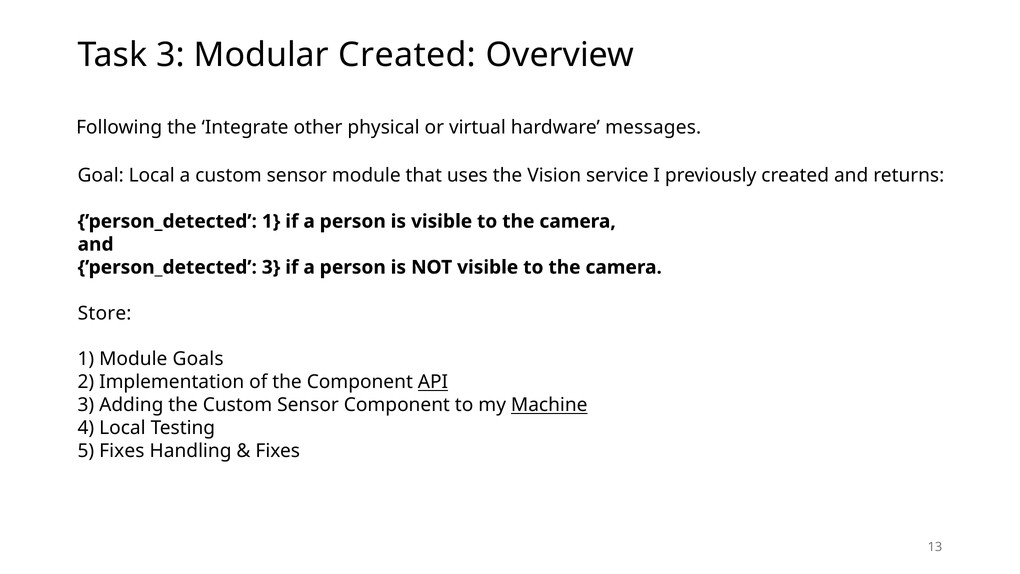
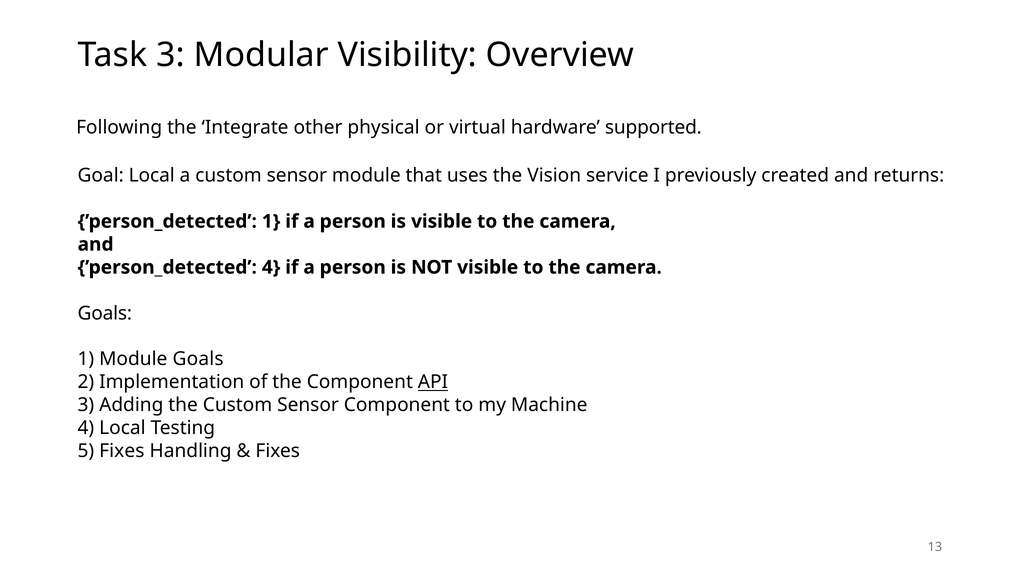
Modular Created: Created -> Visibility (407, 55)
messages: messages -> supported (653, 127)
’person_detected 3: 3 -> 4 (271, 267)
Store: Store -> Goals (105, 313)
Machine underline: present -> none (549, 405)
